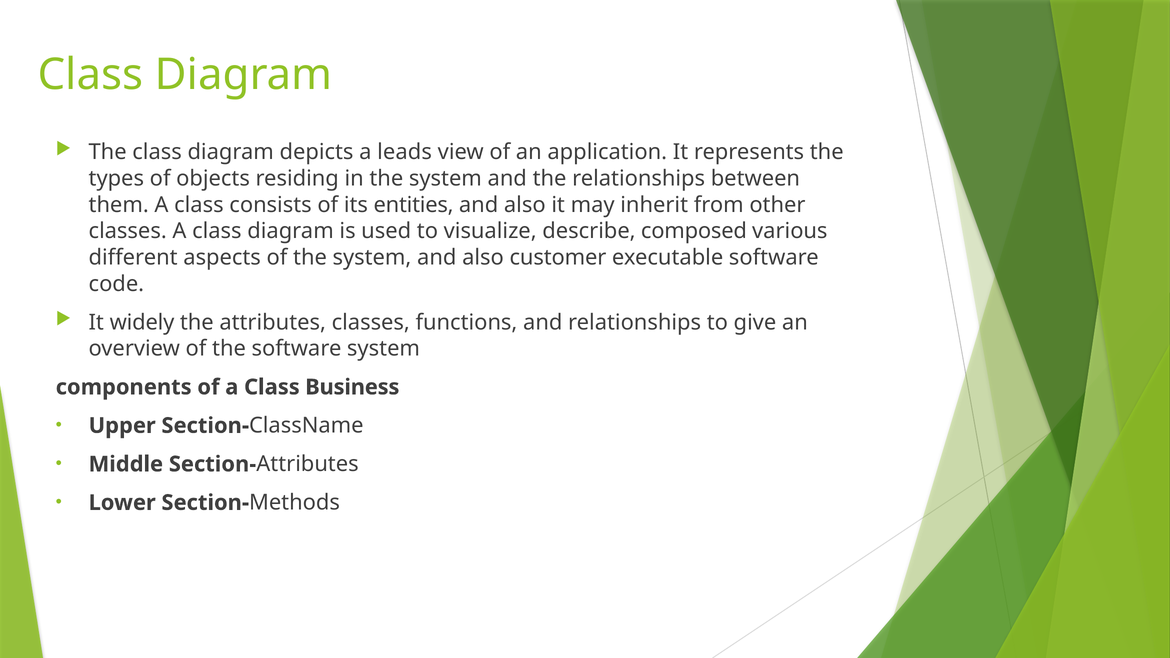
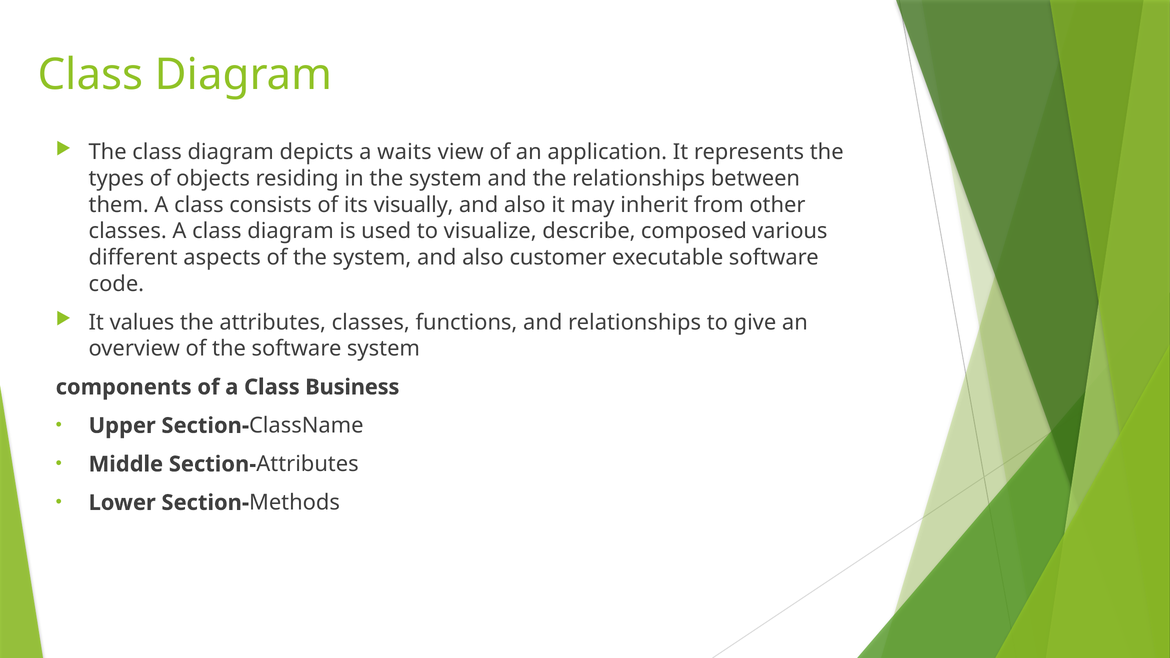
leads: leads -> waits (404, 152)
entities: entities -> visually (414, 205)
widely: widely -> values (142, 322)
